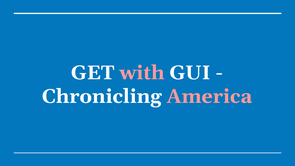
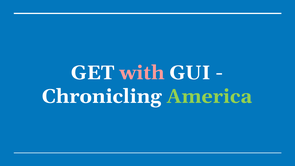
America colour: pink -> light green (209, 96)
